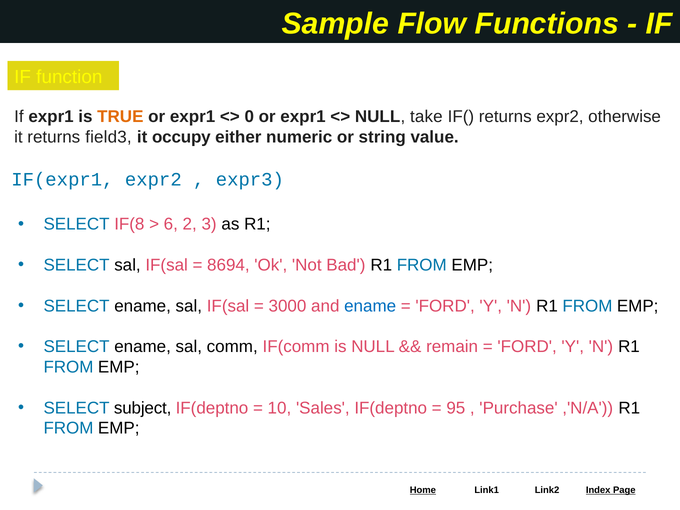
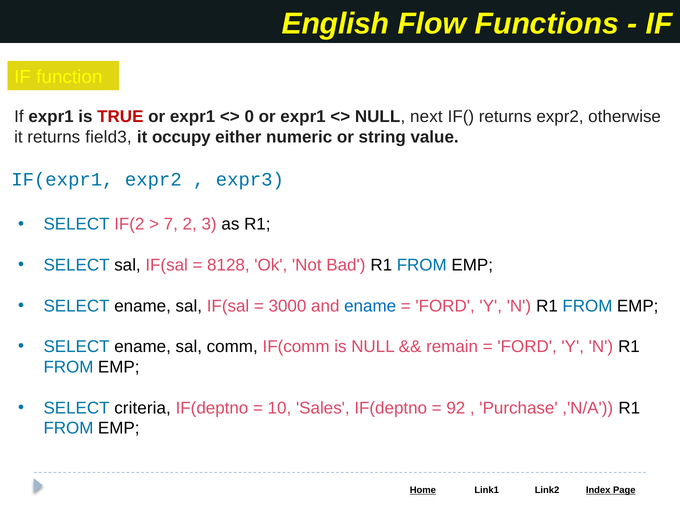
Sample: Sample -> English (336, 24)
TRUE colour: orange -> red (120, 117)
take: take -> next (426, 117)
IF(8: IF(8 -> IF(2 (129, 224)
6: 6 -> 7 (171, 224)
8694: 8694 -> 8128 (228, 265)
subject: subject -> criteria (143, 408)
95: 95 -> 92 (456, 408)
